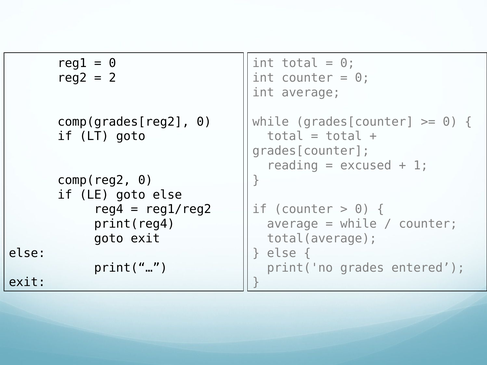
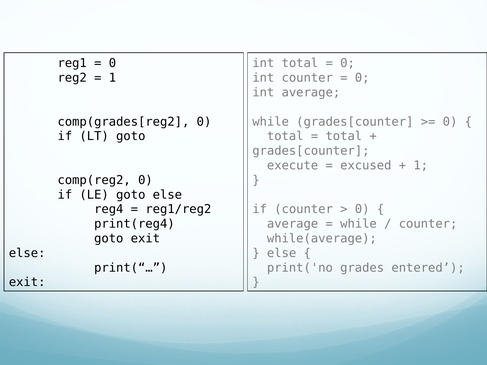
2: 2 -> 1 (112, 78)
reading: reading -> execute (293, 166)
total(average: total(average -> while(average (322, 239)
